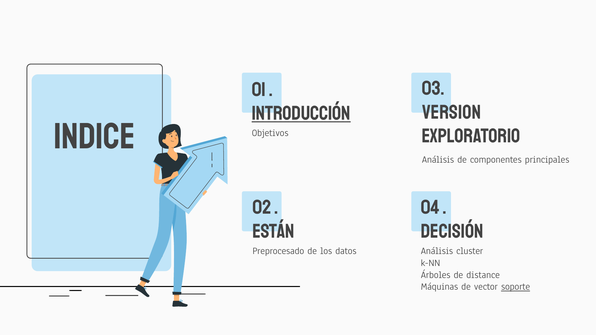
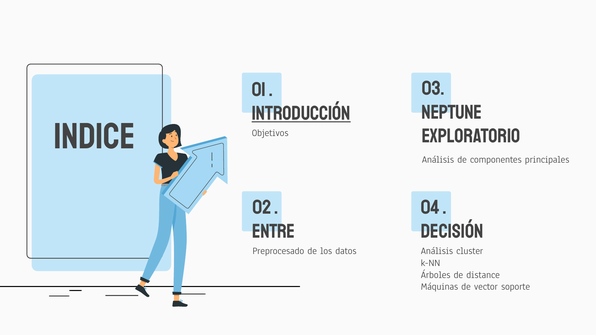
Version: Version -> Neptune (452, 112)
Están: Están -> Entre (274, 231)
soporte underline: present -> none (516, 287)
